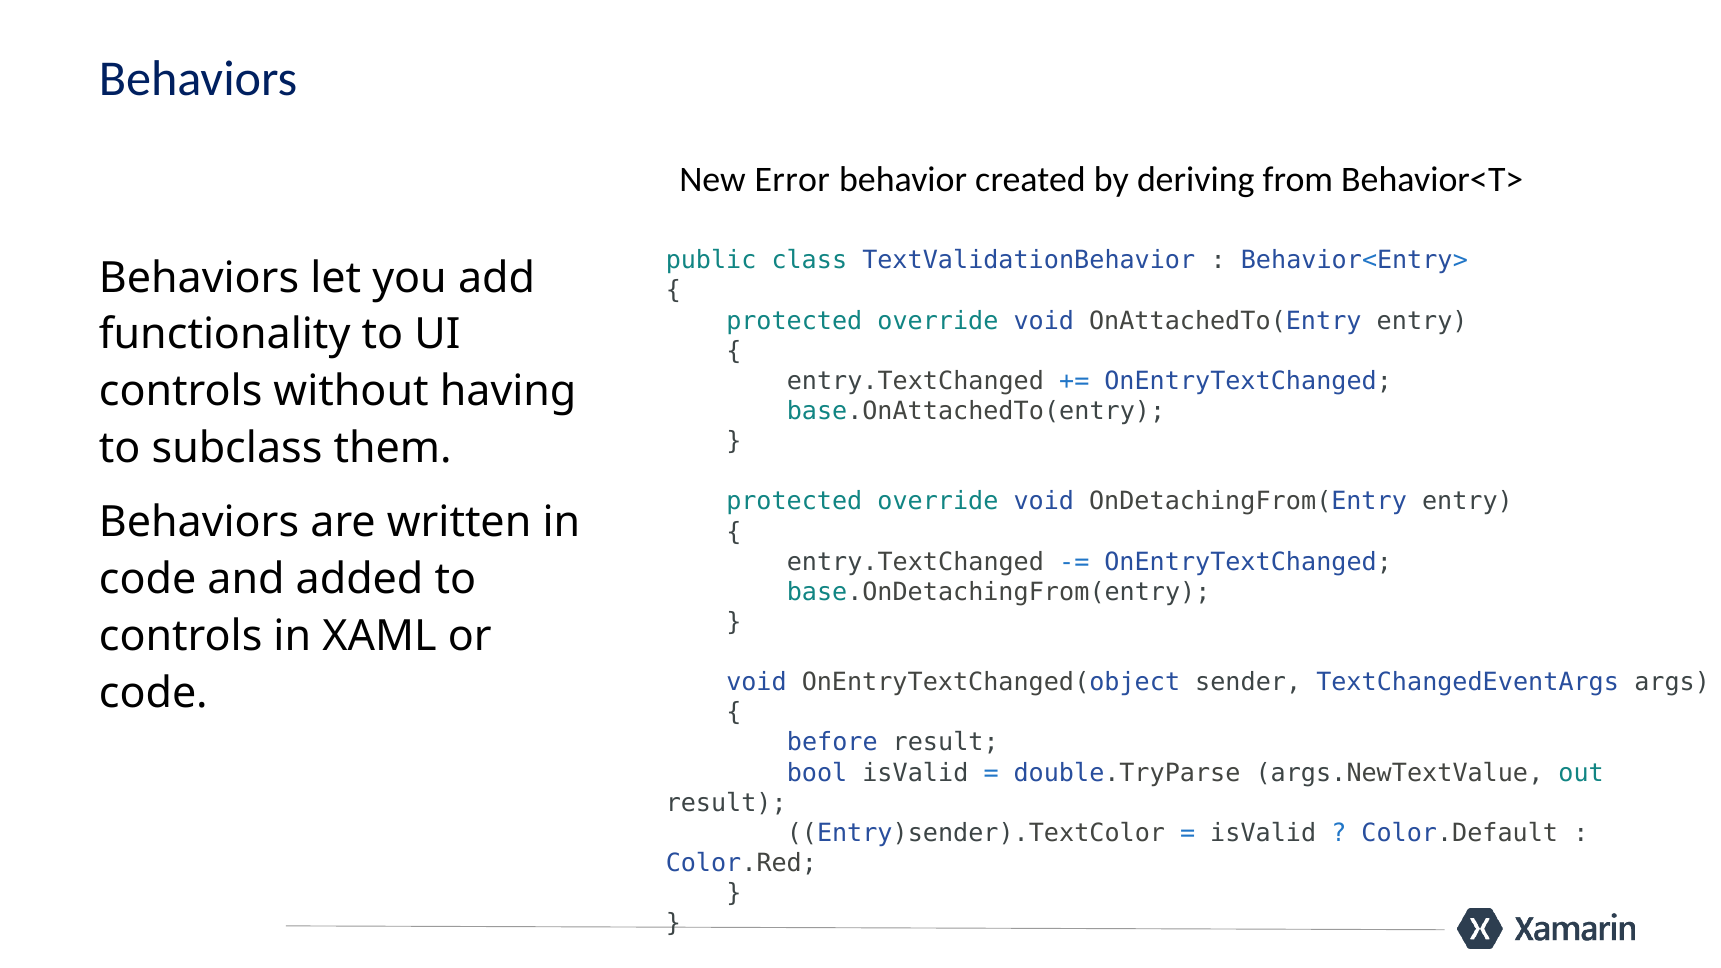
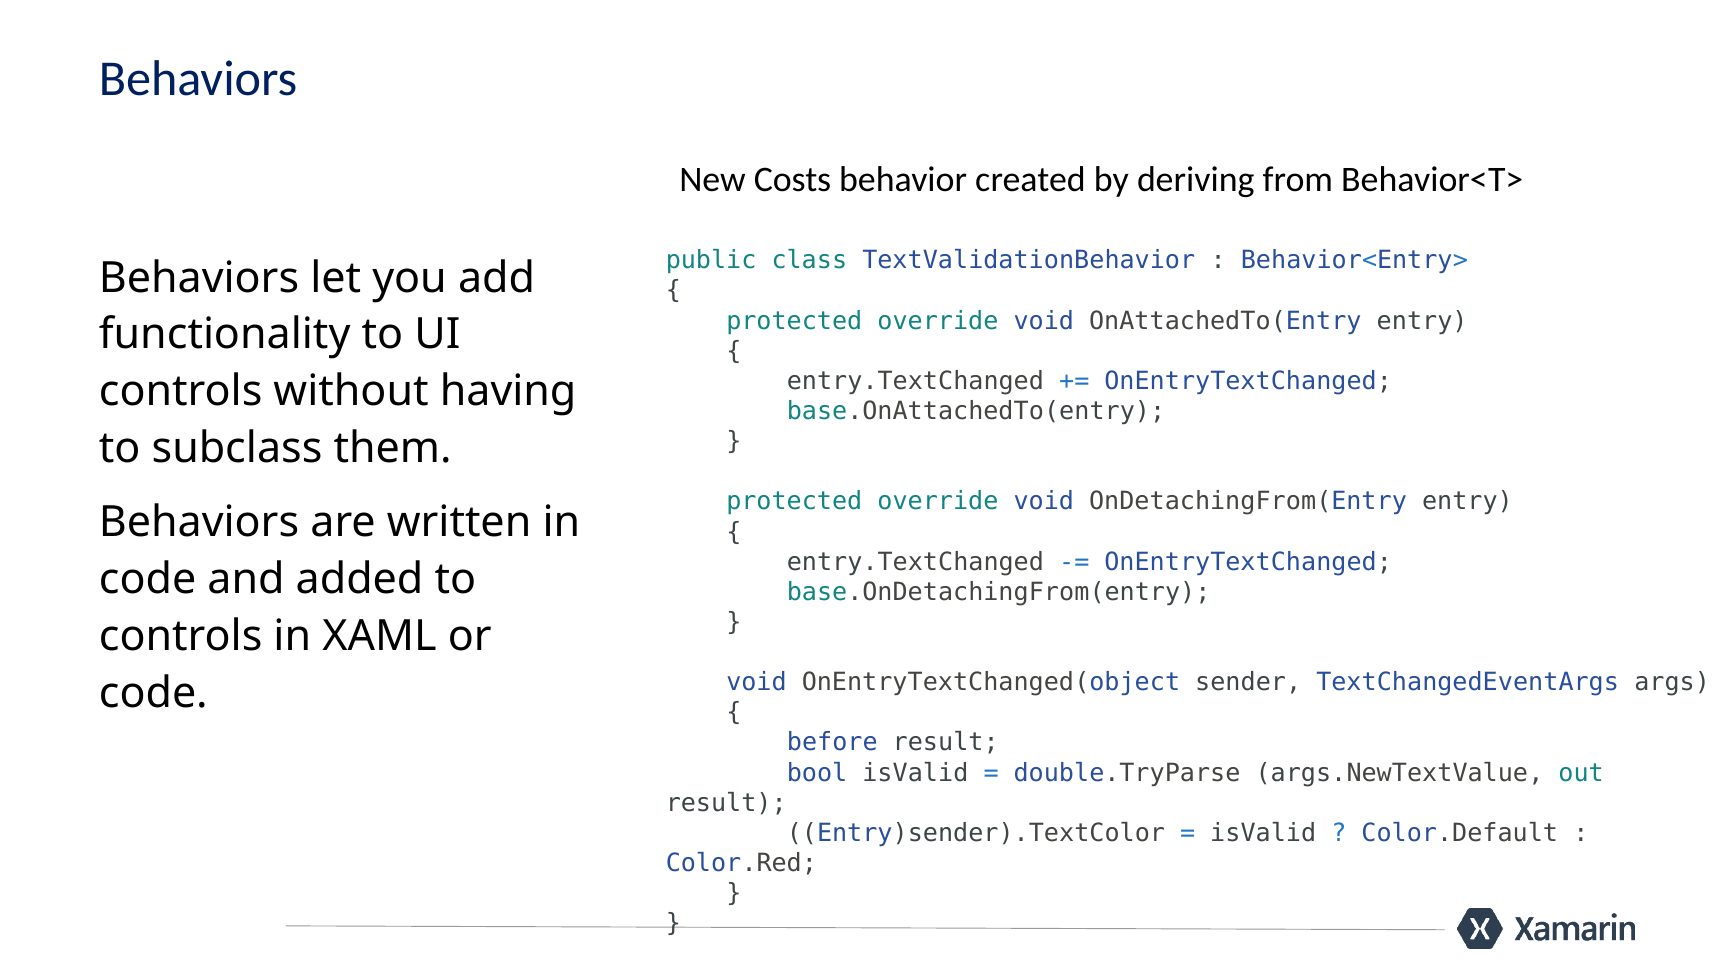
Error: Error -> Costs (793, 179)
